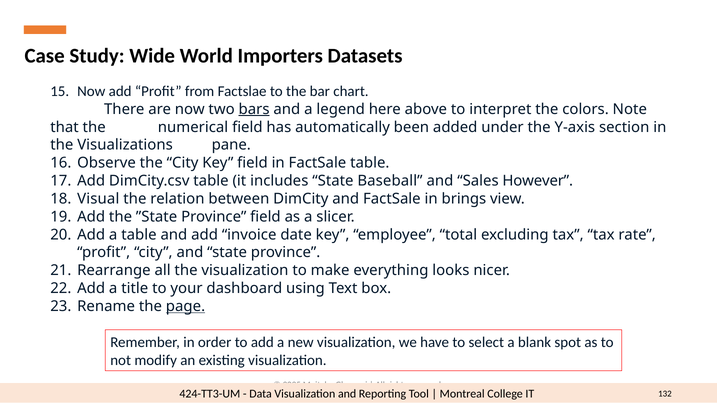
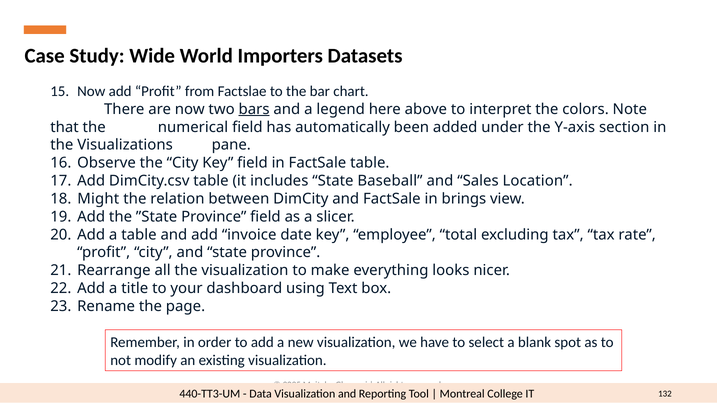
However: However -> Location (538, 181)
Visual: Visual -> Might (98, 199)
page underline: present -> none (185, 307)
424-TT3-UM: 424-TT3-UM -> 440-TT3-UM (210, 394)
